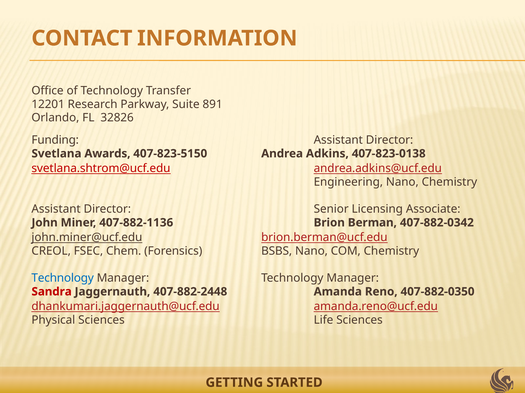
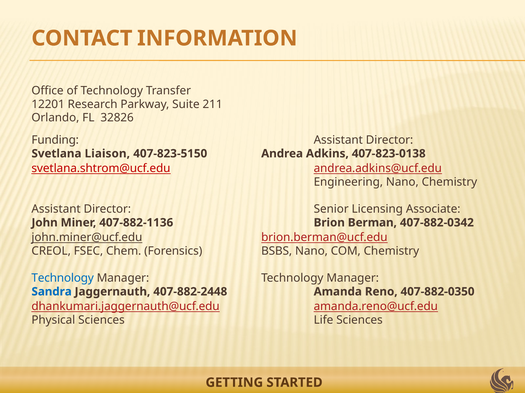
891: 891 -> 211 (213, 104)
Awards: Awards -> Liaison (107, 154)
Sandra colour: red -> blue (52, 292)
